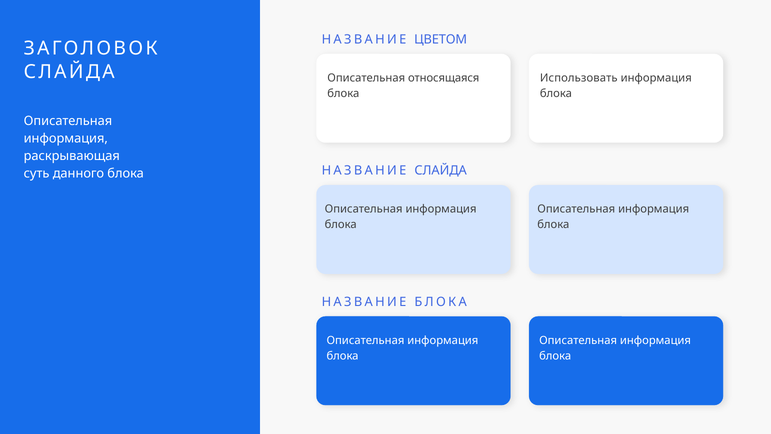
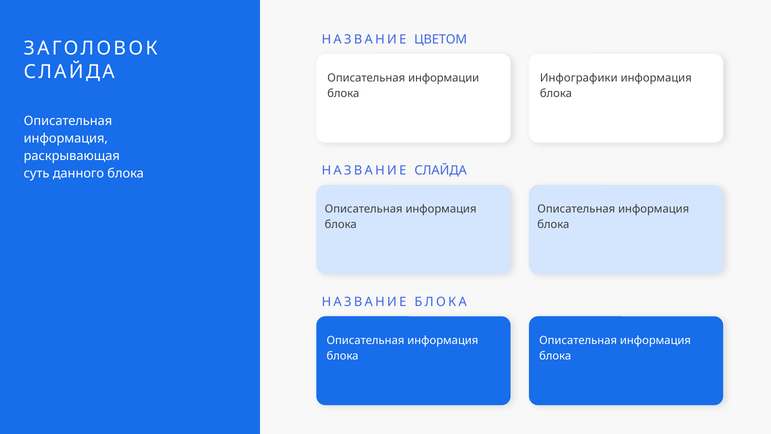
относящаяся: относящаяся -> информации (444, 78)
Использовать: Использовать -> Инфографики (579, 78)
